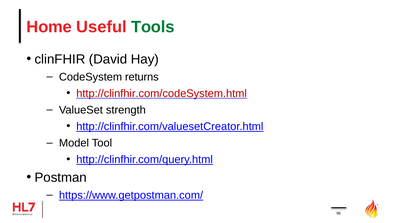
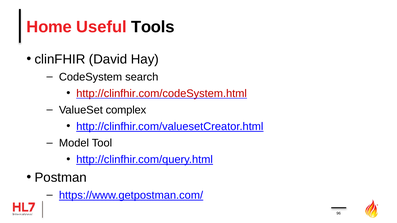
Tools colour: green -> black (153, 27)
returns: returns -> search (142, 77)
strength: strength -> complex (126, 110)
